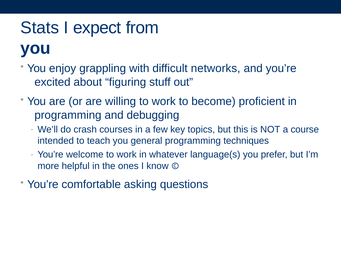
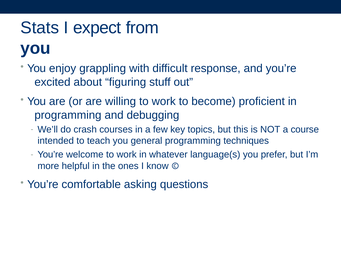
networks: networks -> response (216, 68)
